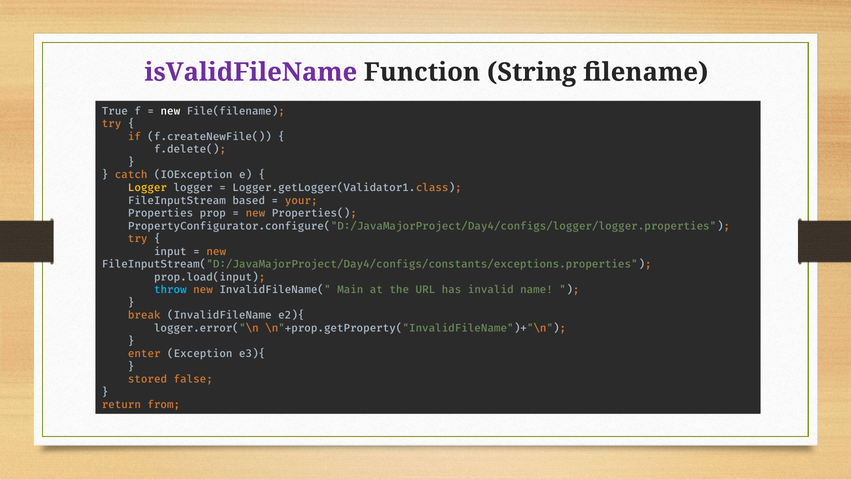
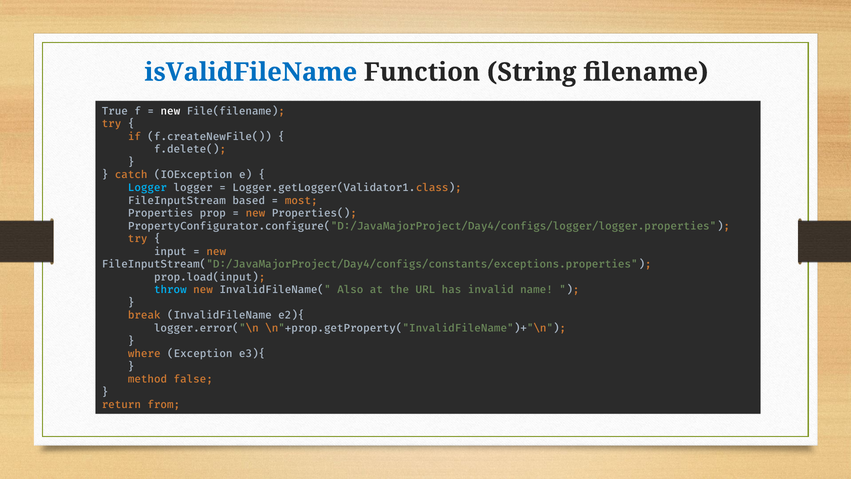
isValidFileName colour: purple -> blue (251, 72)
Logger colour: yellow -> light blue (147, 188)
your: your -> most (301, 200)
Main: Main -> Also (350, 290)
enter: enter -> where (144, 354)
stored: stored -> method (148, 379)
